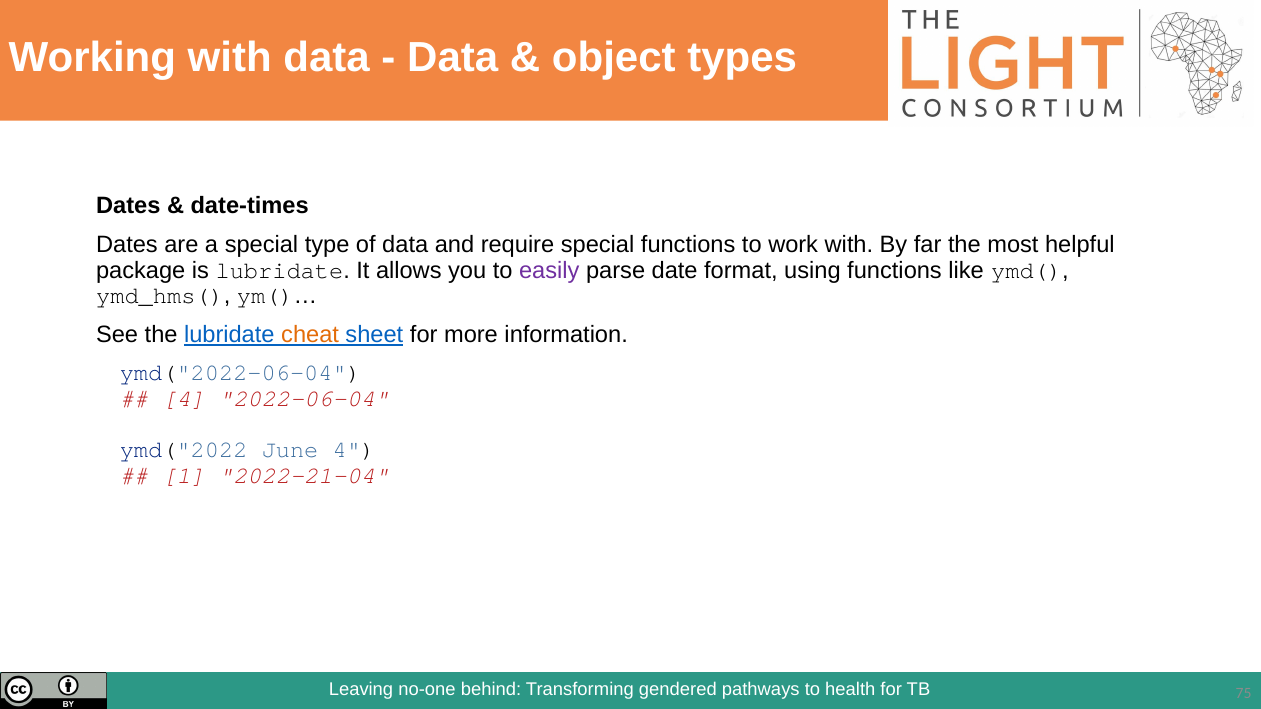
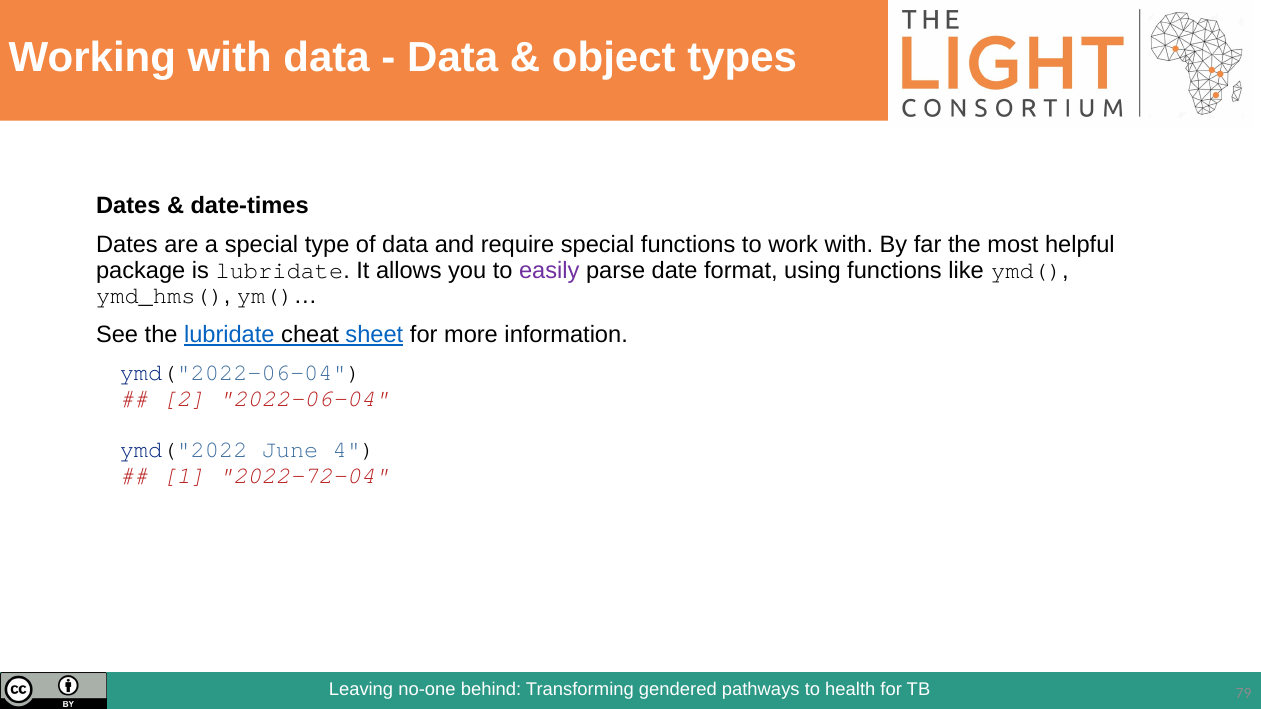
cheat colour: orange -> black (310, 335)
4: 4 -> 2 (184, 399)
2022-21-04: 2022-21-04 -> 2022-72-04 (304, 475)
75: 75 -> 79 (1244, 694)
